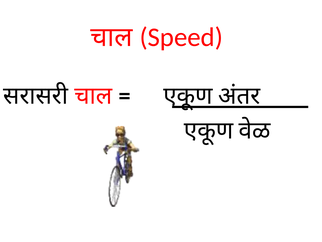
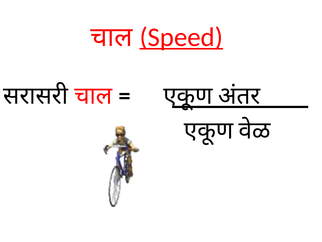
Speed underline: none -> present (181, 37)
